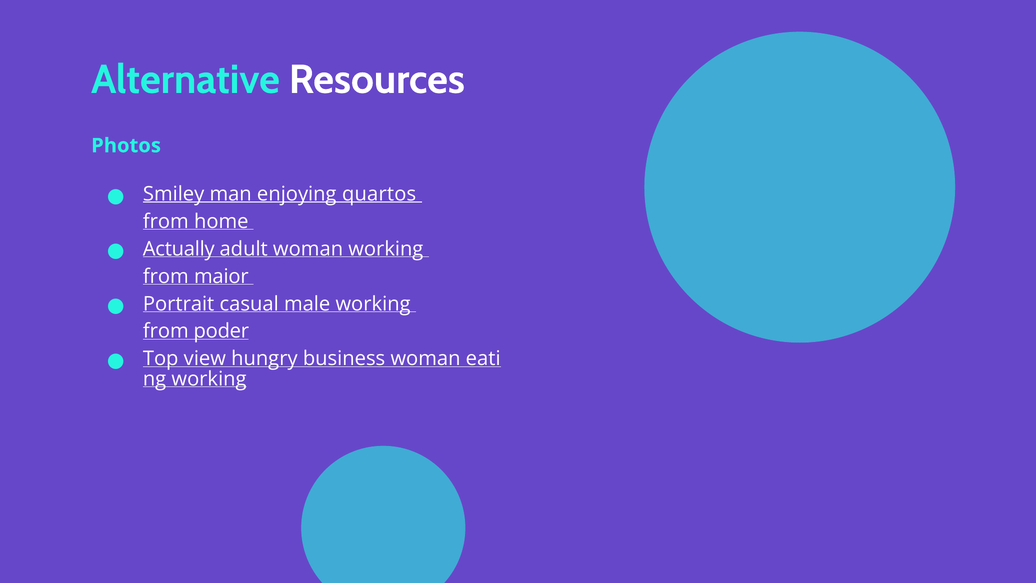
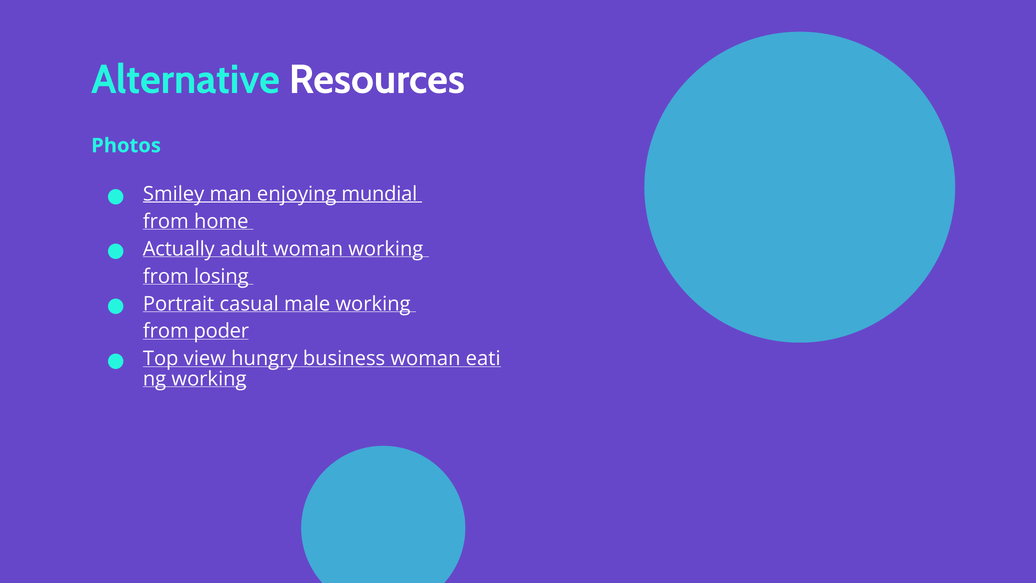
quartos: quartos -> mundial (379, 194)
maior: maior -> losing (221, 276)
